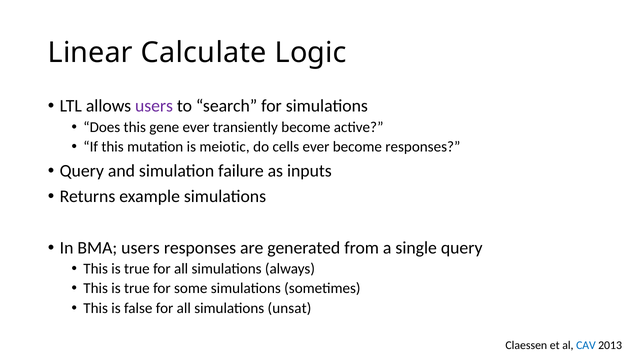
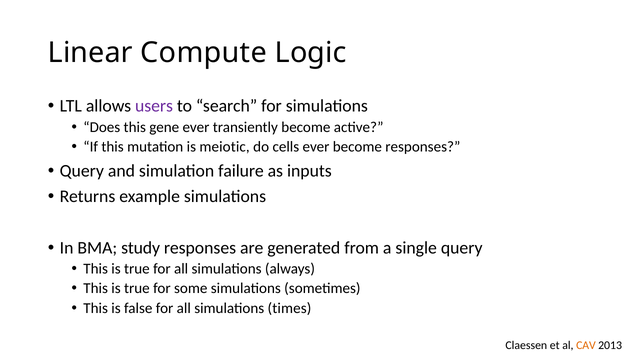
Calculate: Calculate -> Compute (204, 53)
BMA users: users -> study (141, 248)
unsat: unsat -> times (290, 308)
CAV colour: blue -> orange (586, 345)
